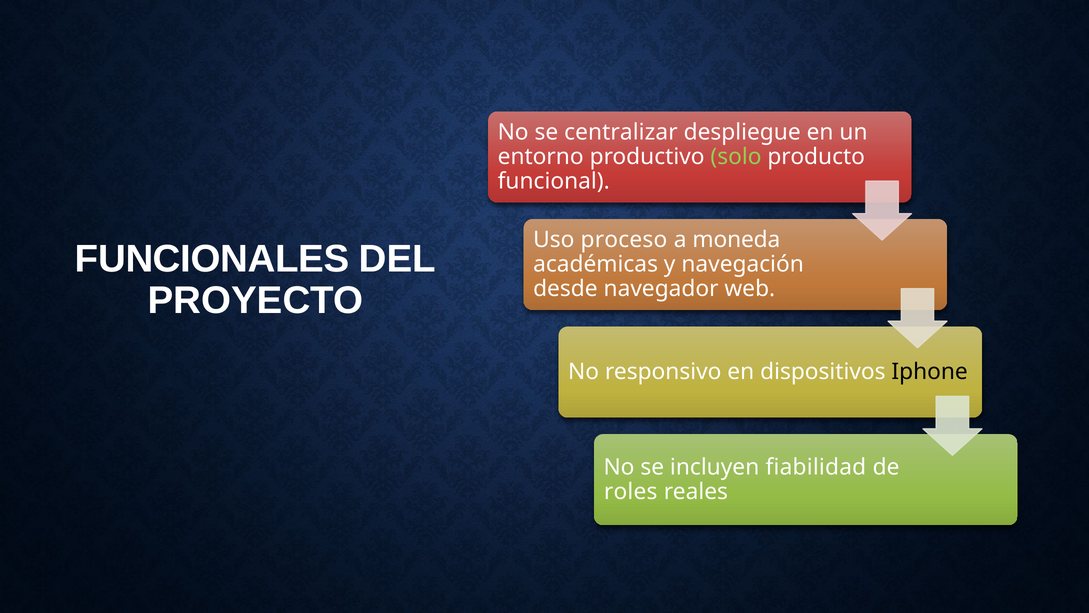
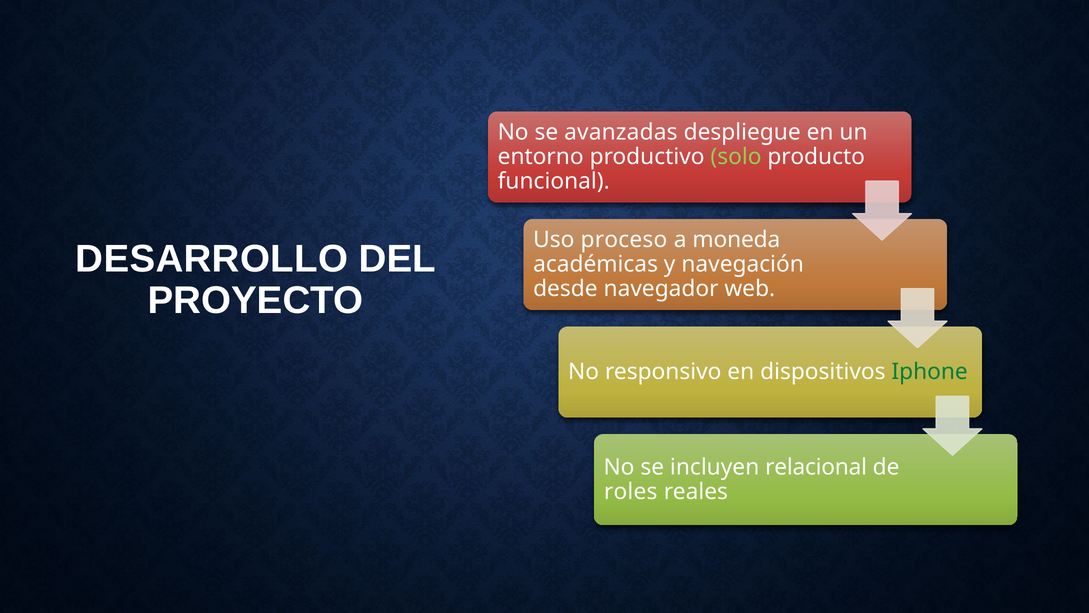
centralizar: centralizar -> avanzadas (621, 132)
FUNCIONALES: FUNCIONALES -> DESARROLLO (212, 259)
Iphone colour: black -> green (930, 372)
fiabilidad: fiabilidad -> relacional (816, 467)
